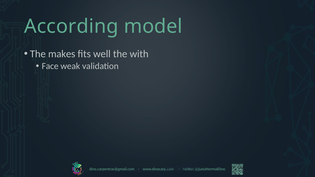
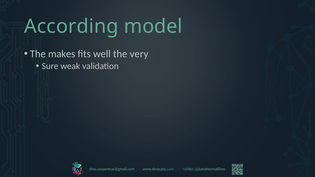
with: with -> very (139, 54)
Face: Face -> Sure (50, 66)
